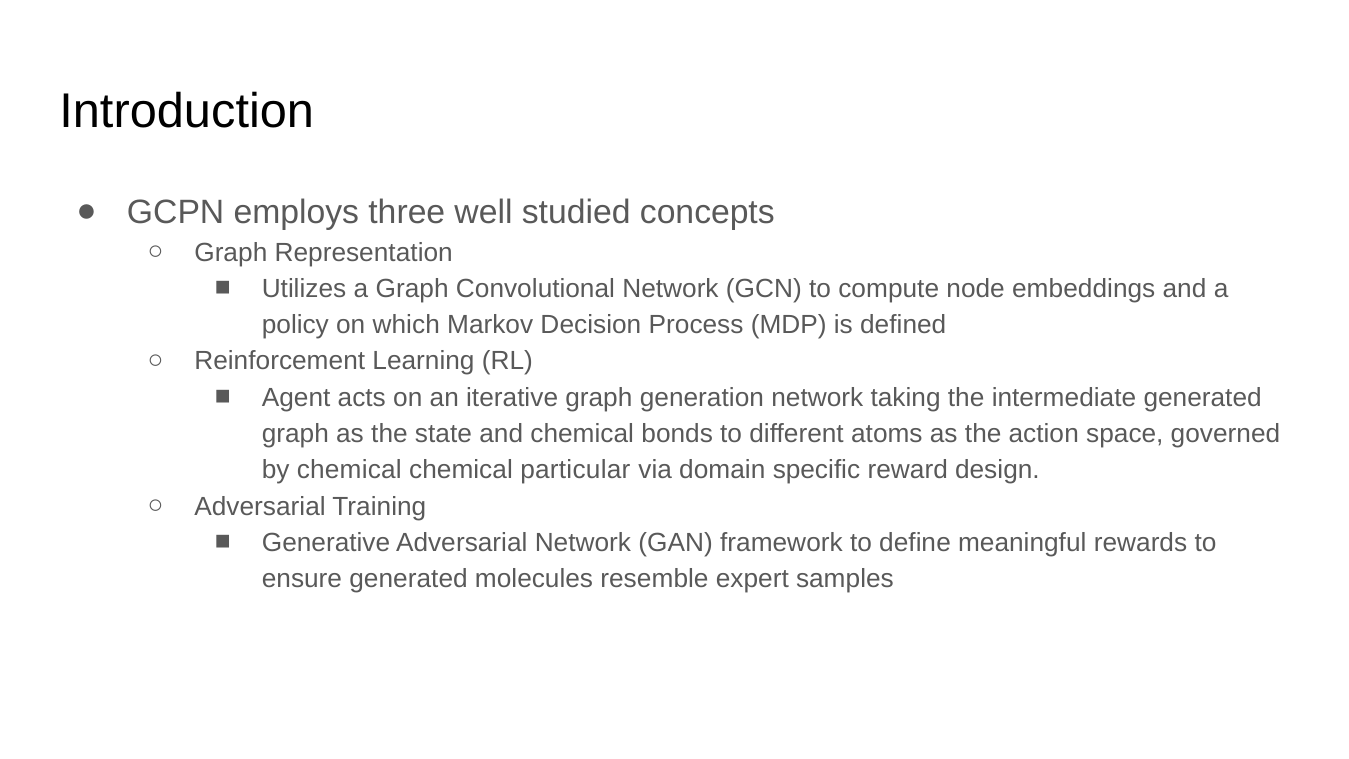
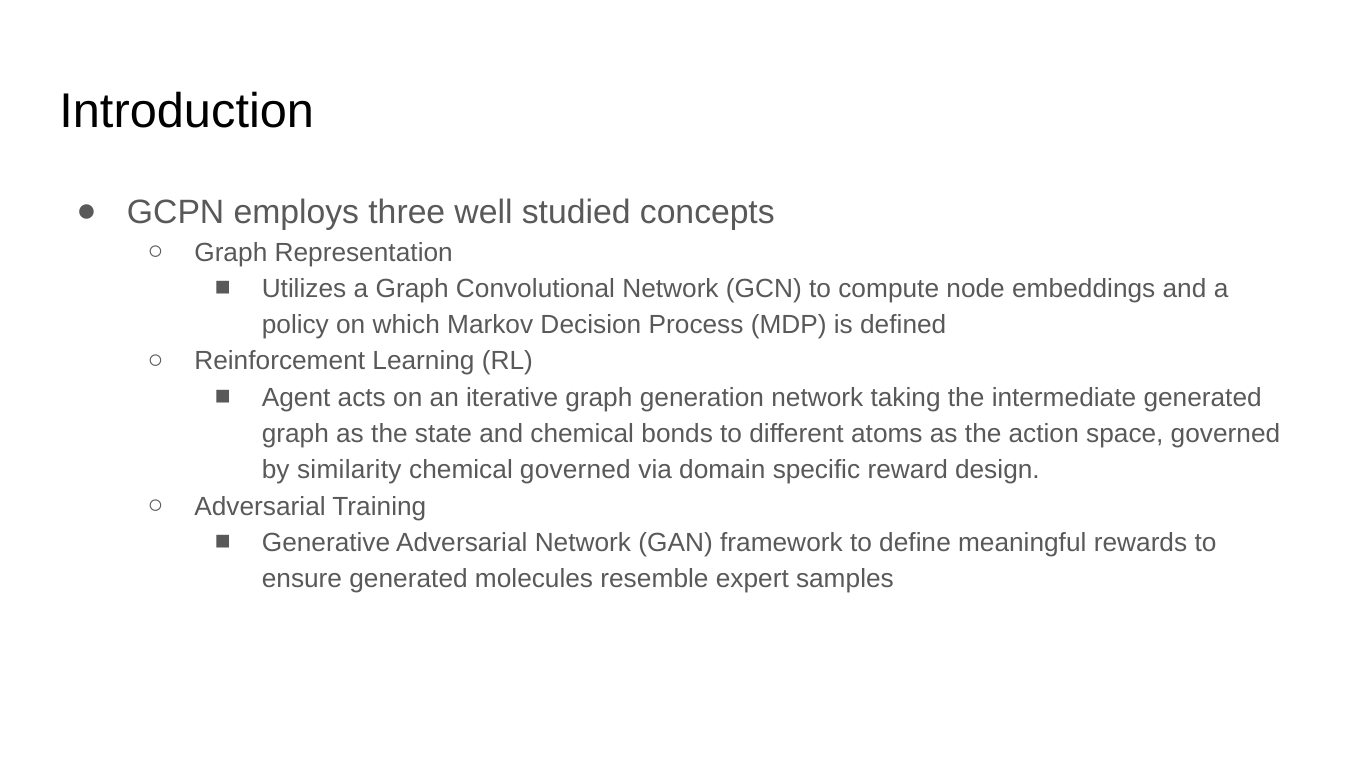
by chemical: chemical -> similarity (349, 470)
chemical particular: particular -> governed (575, 470)
